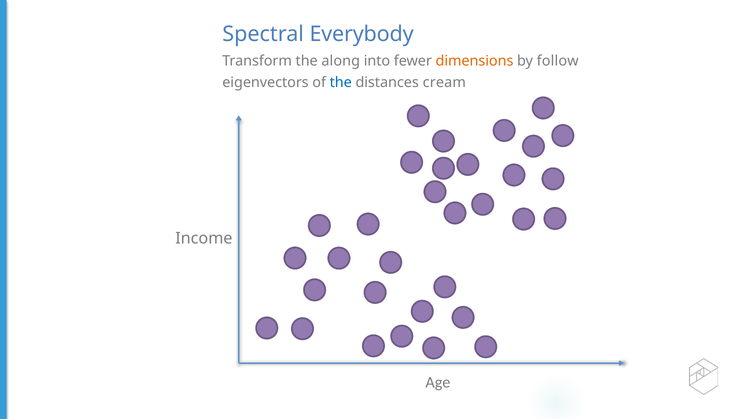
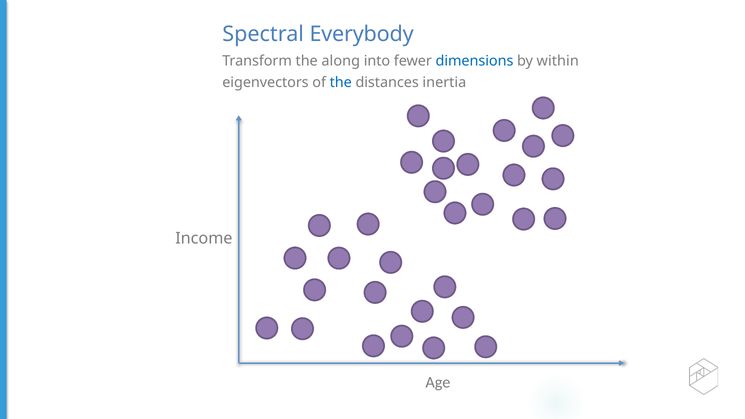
dimensions colour: orange -> blue (474, 61)
follow: follow -> within (558, 61)
cream: cream -> inertia (444, 82)
